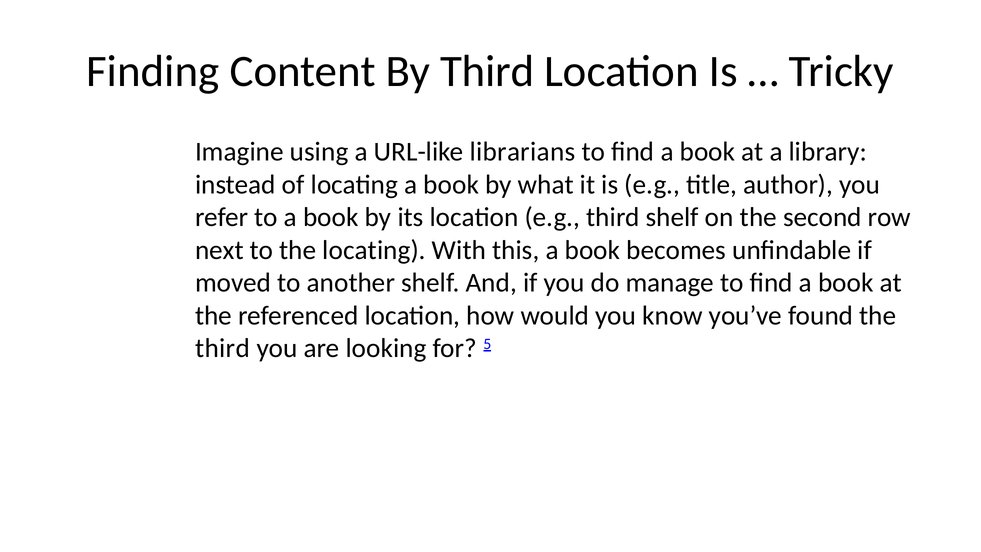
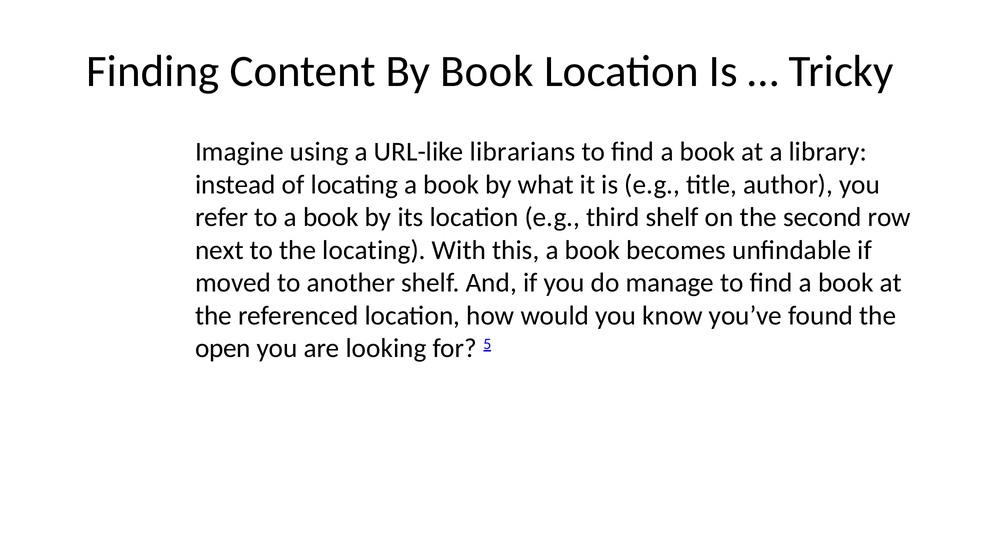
By Third: Third -> Book (487, 71)
third: third -> open (223, 348)
